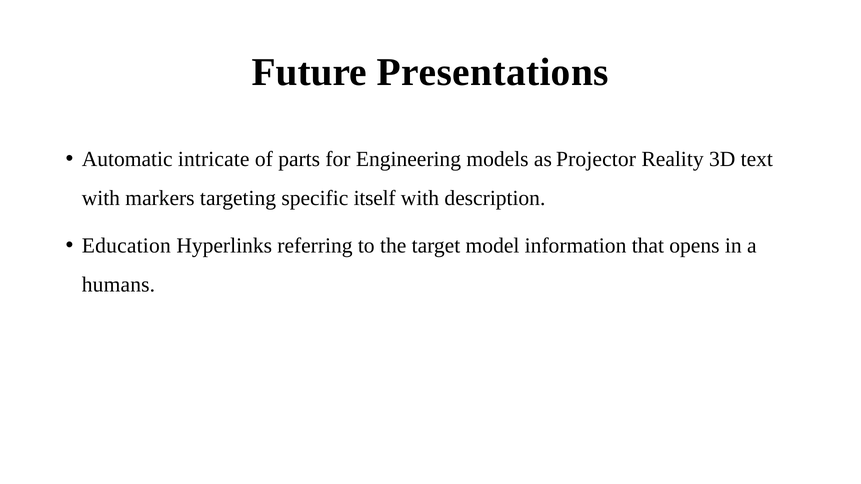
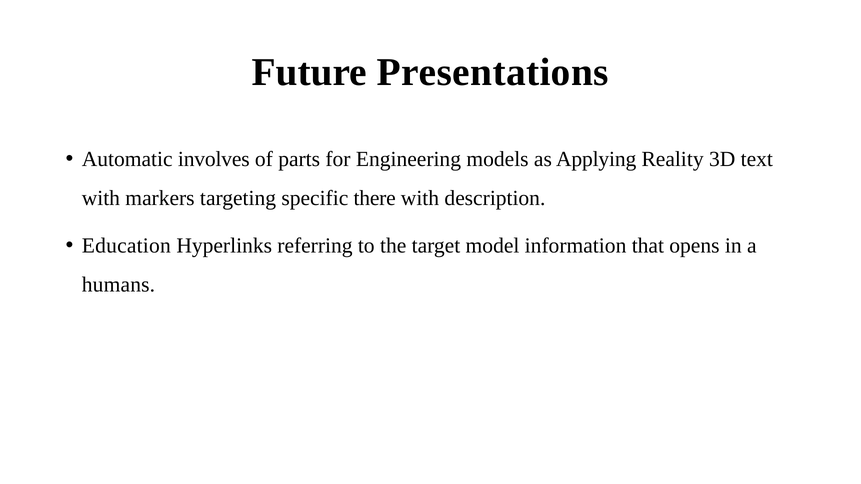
intricate: intricate -> involves (214, 159)
Projector: Projector -> Applying (596, 159)
itself: itself -> there (375, 198)
